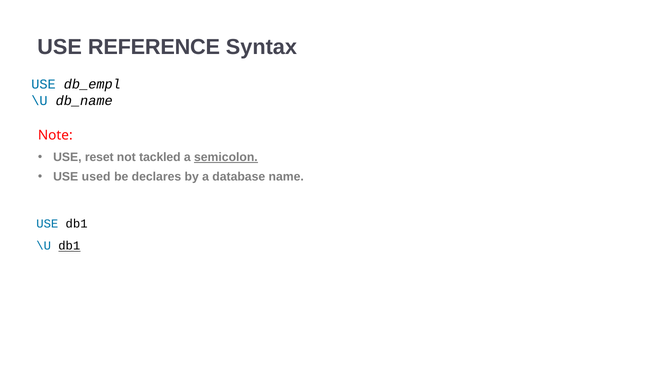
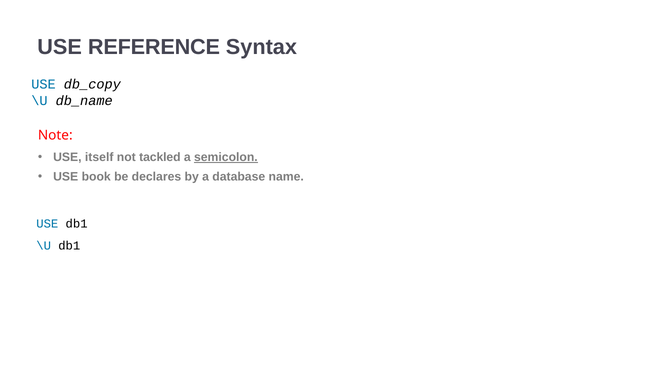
db_empl: db_empl -> db_copy (92, 84)
reset: reset -> itself (99, 157)
used: used -> book (96, 177)
db1 underline: present -> none (69, 246)
